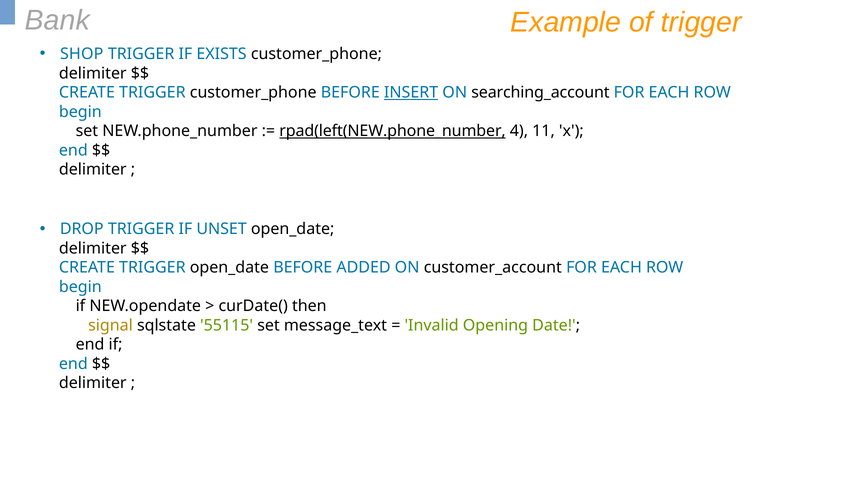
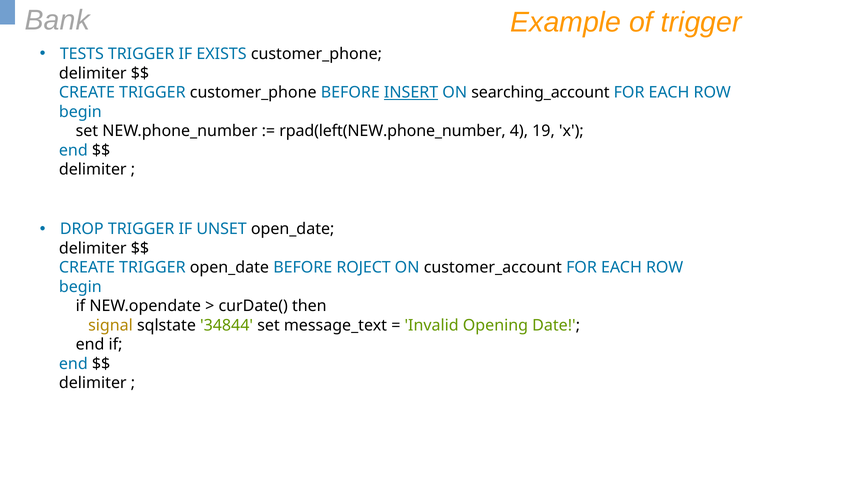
SHOP: SHOP -> TESTS (82, 54)
rpad(left(NEW.phone_number underline: present -> none (393, 131)
11: 11 -> 19 (544, 131)
ADDED: ADDED -> ROJECT (364, 268)
55115: 55115 -> 34844 (227, 325)
